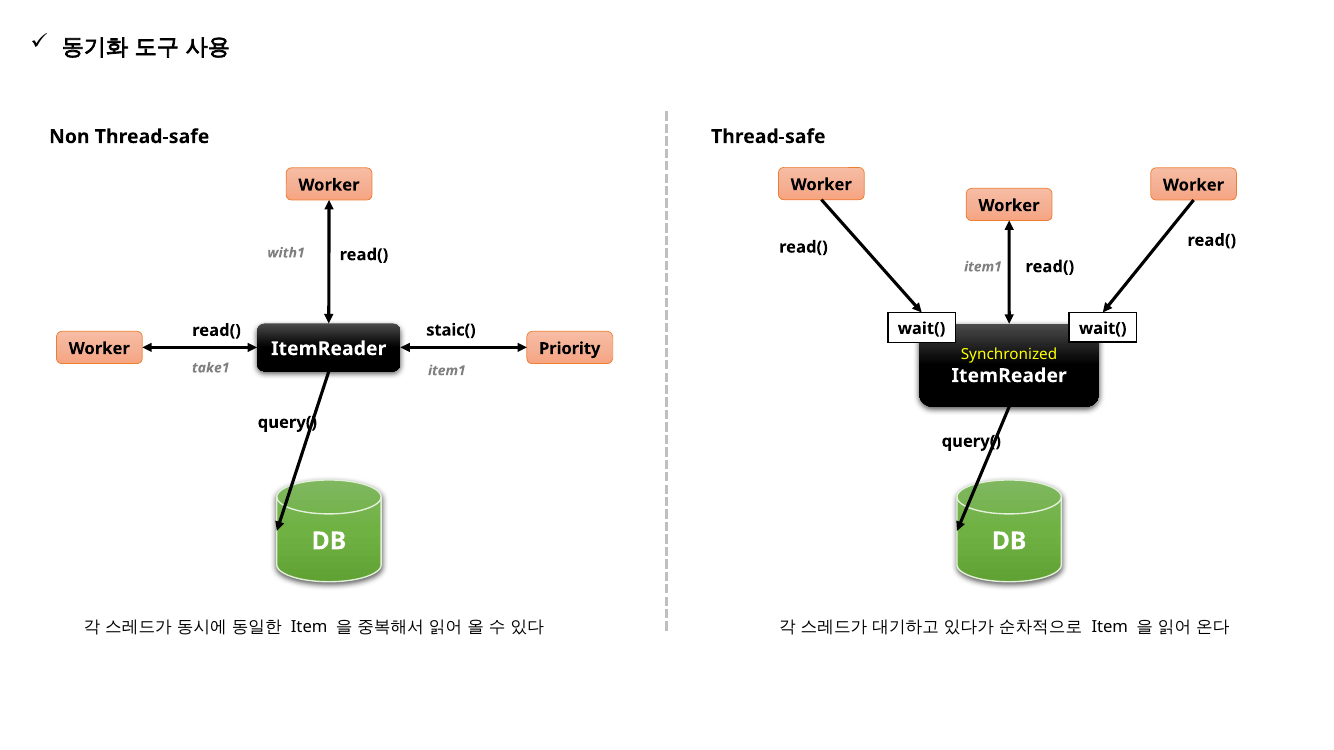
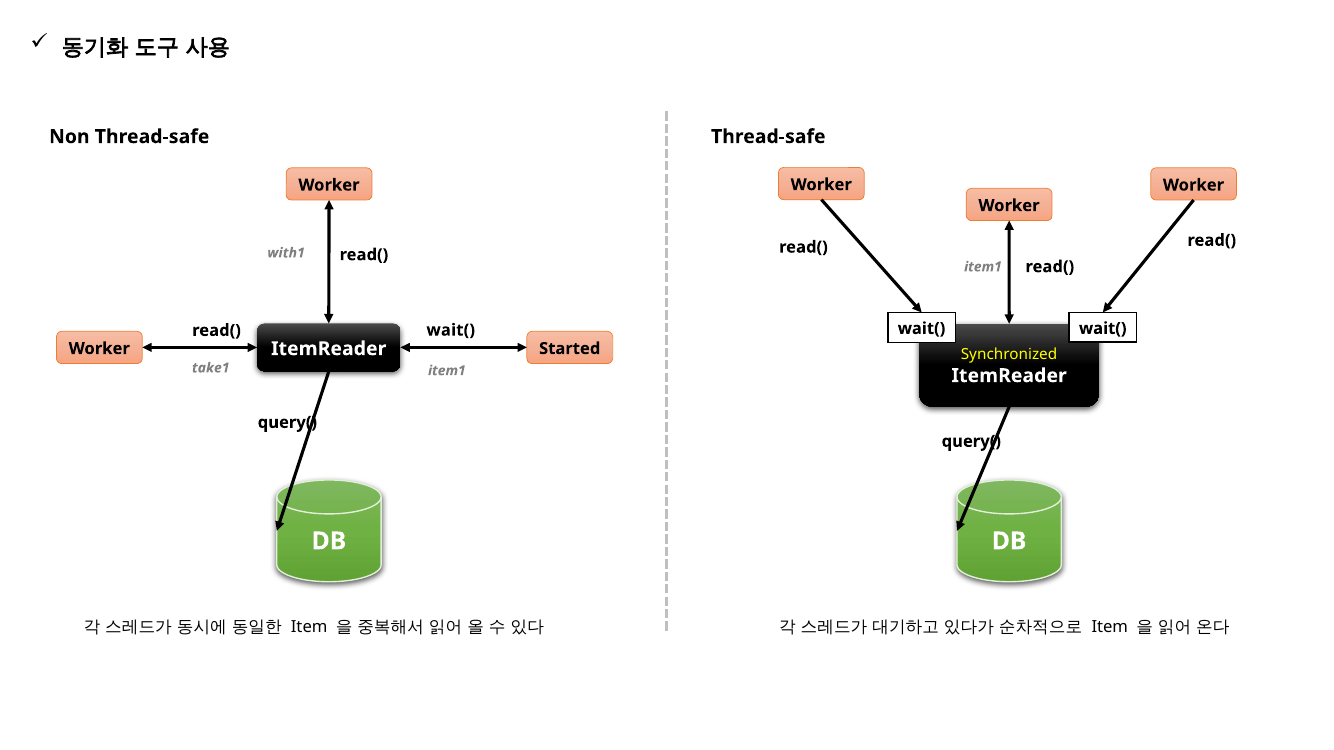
read( staic(: staic( -> wait( (451, 330)
Priority: Priority -> Started (570, 349)
